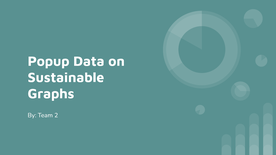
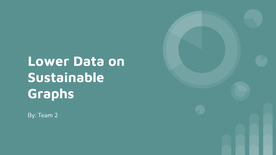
Popup: Popup -> Lower (48, 61)
